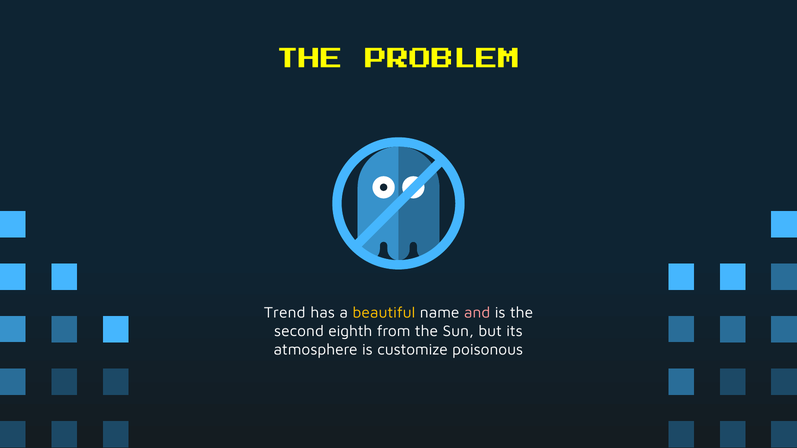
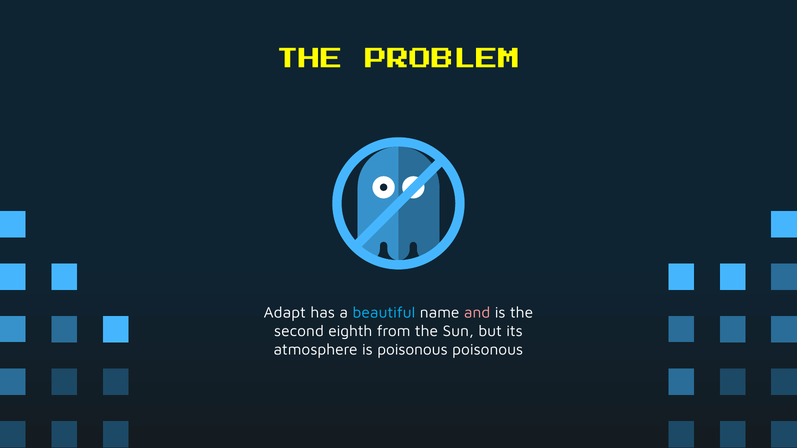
Trend: Trend -> Adapt (285, 313)
beautiful colour: yellow -> light blue (384, 313)
is customize: customize -> poisonous (412, 350)
